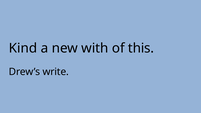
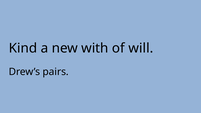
this: this -> will (141, 48)
write: write -> pairs (56, 72)
